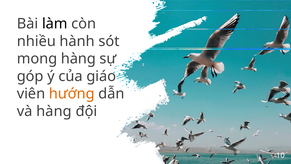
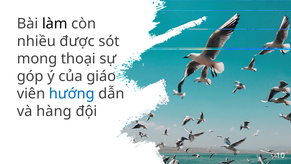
hành: hành -> được (77, 41)
mong hàng: hàng -> thoại (78, 59)
hướng colour: orange -> blue (72, 94)
